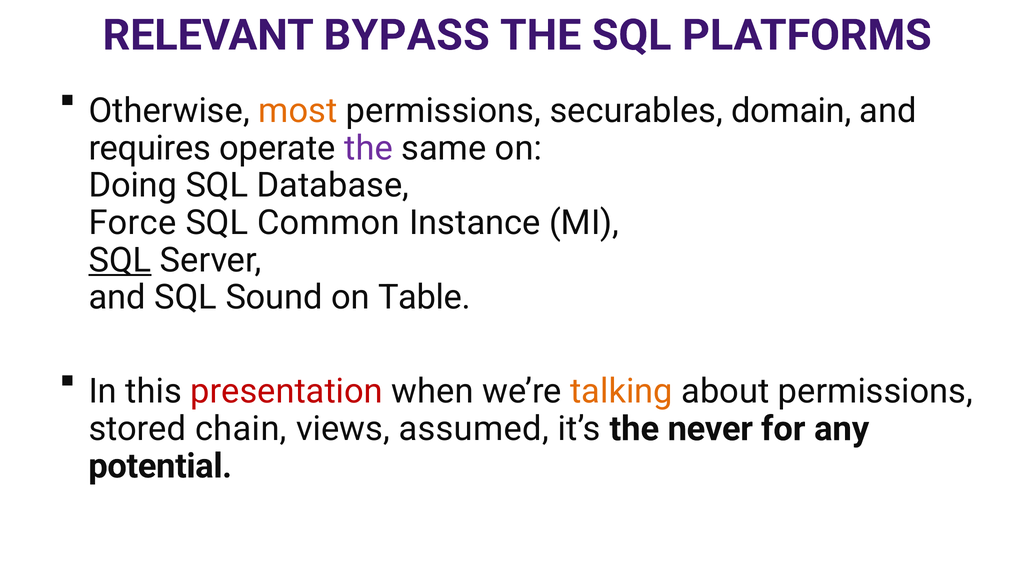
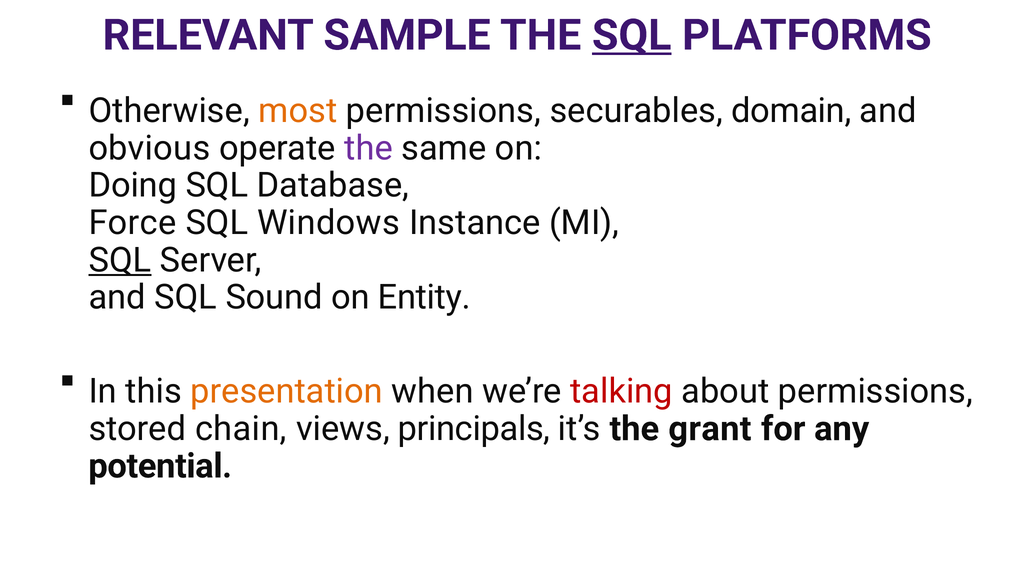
BYPASS: BYPASS -> SAMPLE (407, 35)
SQL underline: none -> present (632, 35)
requires: requires -> obvious (149, 148)
Common: Common -> Windows (328, 223)
Table: Table -> Entity (424, 297)
presentation colour: red -> orange (287, 391)
talking colour: orange -> red (621, 391)
assumed: assumed -> principals (474, 429)
never: never -> grant (710, 429)
